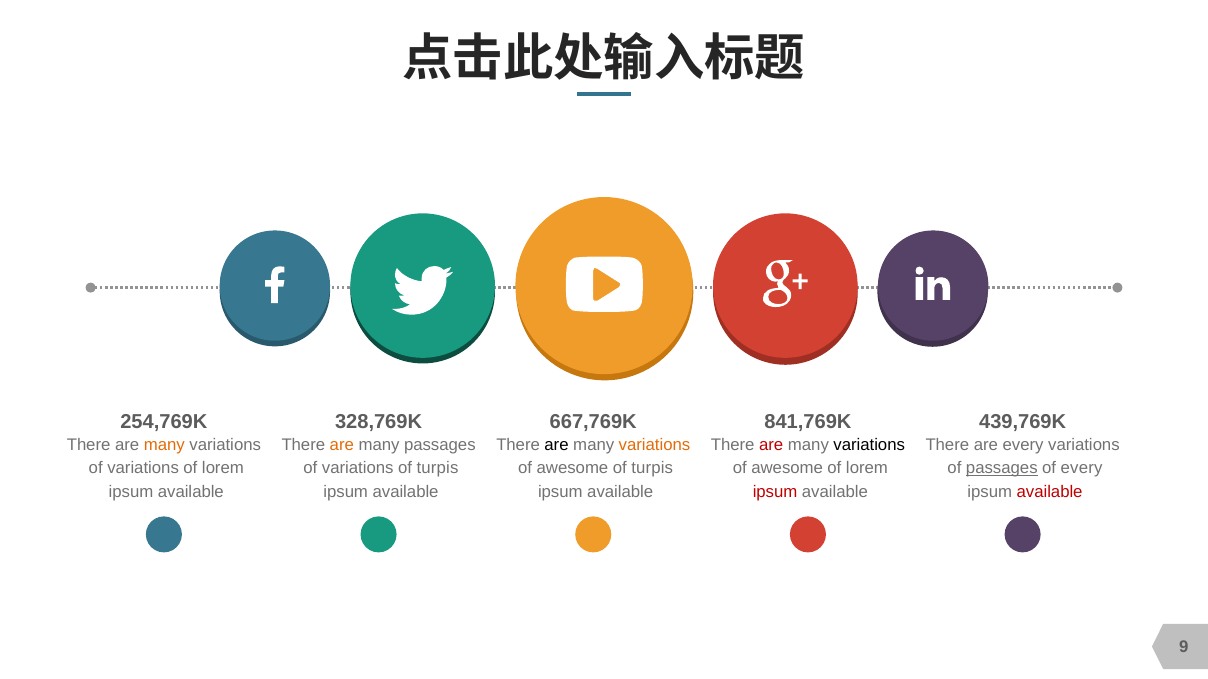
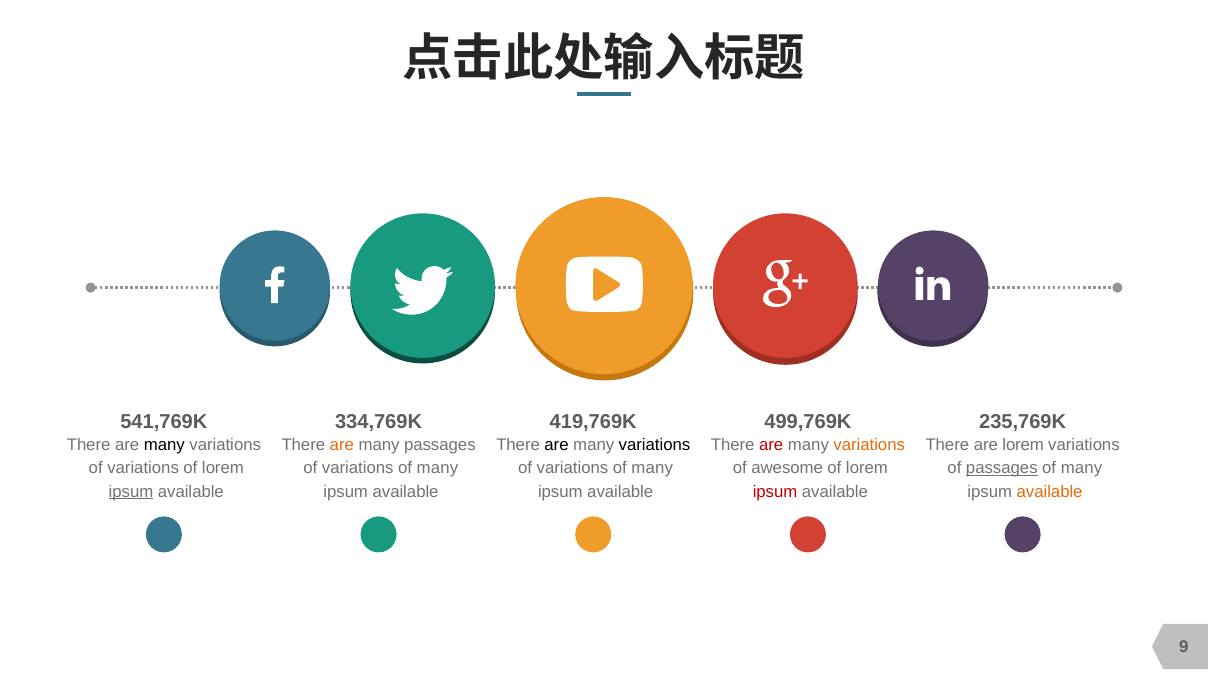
254,769K: 254,769K -> 541,769K (164, 422)
328,769K: 328,769K -> 334,769K (379, 422)
667,769K: 667,769K -> 419,769K (593, 422)
841,769K: 841,769K -> 499,769K (808, 422)
439,769K: 439,769K -> 235,769K (1023, 422)
many colour: orange -> black (164, 445)
variations colour: orange -> black (655, 445)
variations colour: black -> orange (869, 445)
are every: every -> lorem (1023, 445)
turpis: turpis -> many (438, 468)
awesome: awesome -> variations (572, 468)
turpis: turpis -> many (652, 468)
every: every -> many (1082, 468)
ipsum underline: none -> present (131, 492)
available colour: red -> orange (1050, 492)
